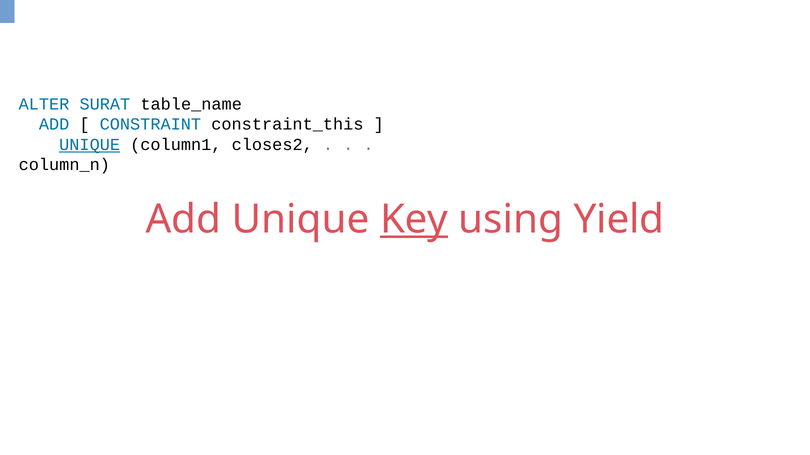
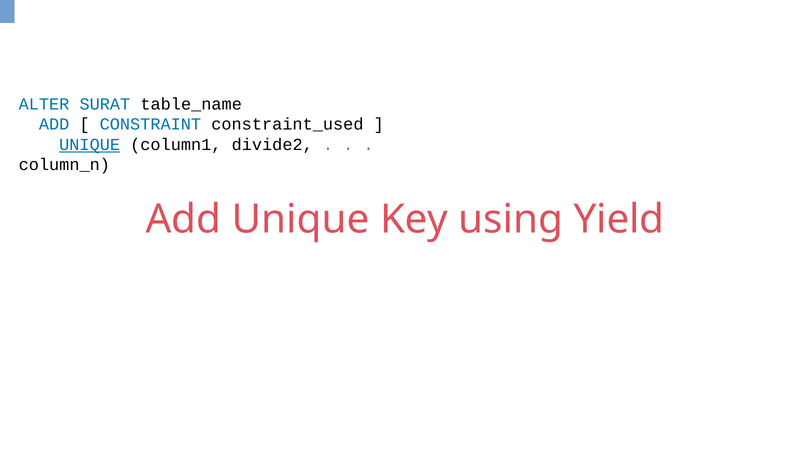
constraint_this: constraint_this -> constraint_used (287, 124)
closes2: closes2 -> divide2 (272, 145)
Key underline: present -> none (414, 220)
